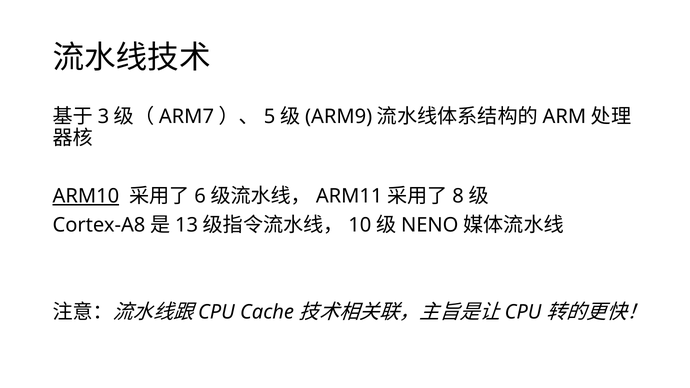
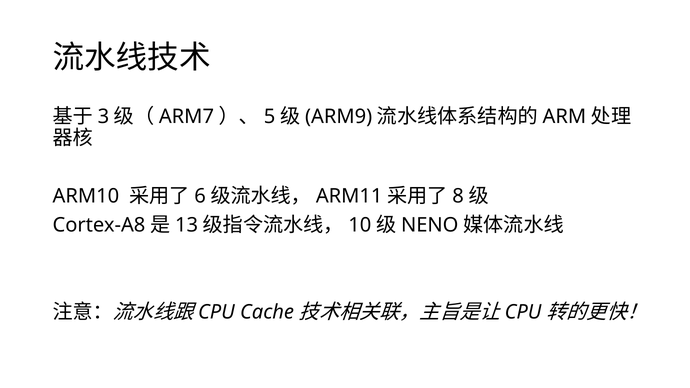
ARM10 underline: present -> none (86, 196)
